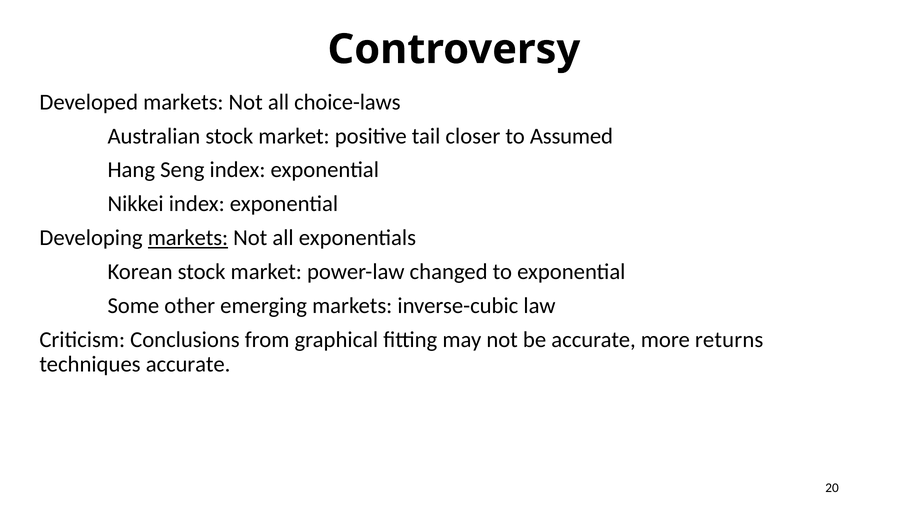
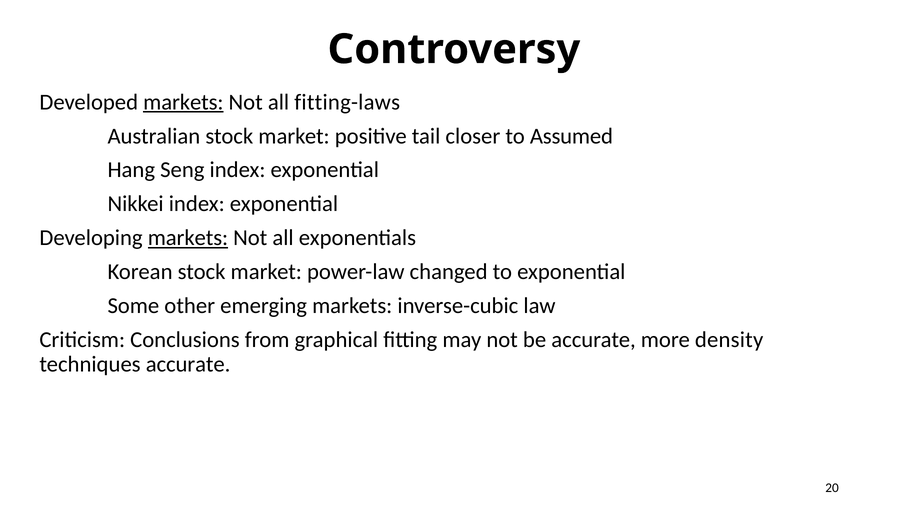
markets underline: none -> present (183, 102)
choice-laws: choice-laws -> fitting-laws (347, 102)
returns: returns -> density (729, 340)
